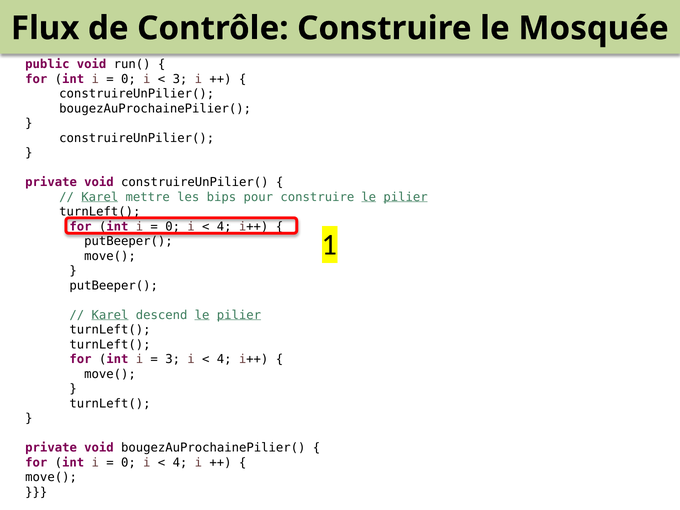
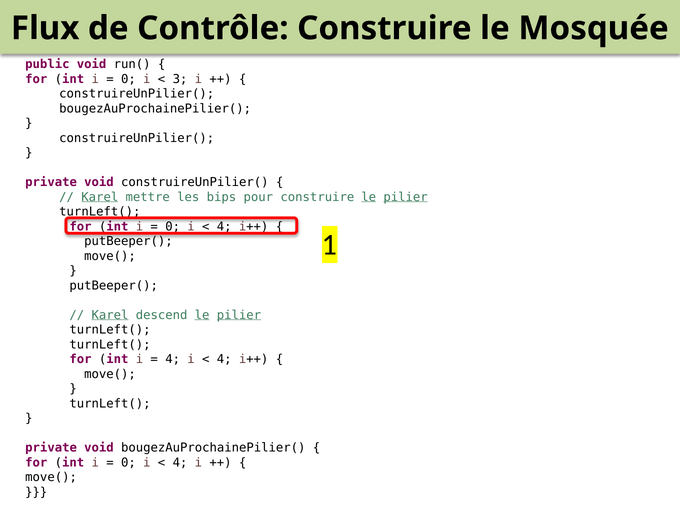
3: 3 -> 4 (173, 359)
